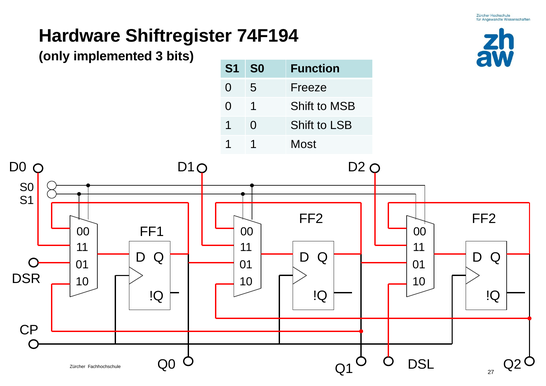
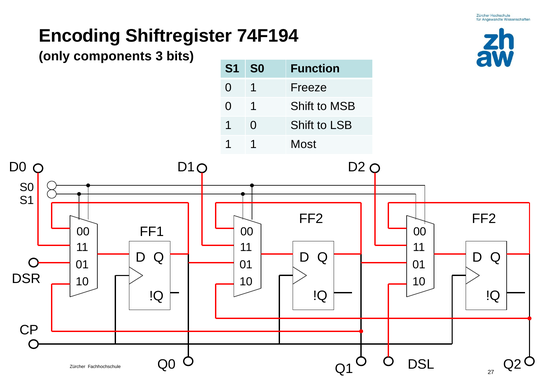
Hardware: Hardware -> Encoding (80, 36)
implemented: implemented -> components (113, 56)
5: 5 -> 1 (253, 88)
